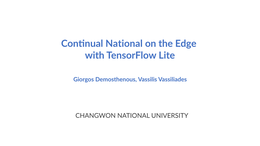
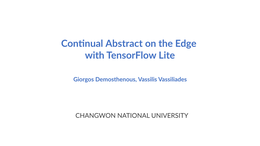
Continual National: National -> Abstract (124, 44)
